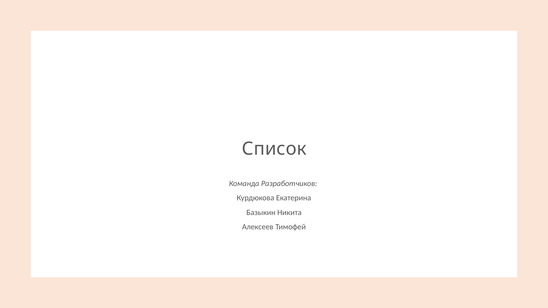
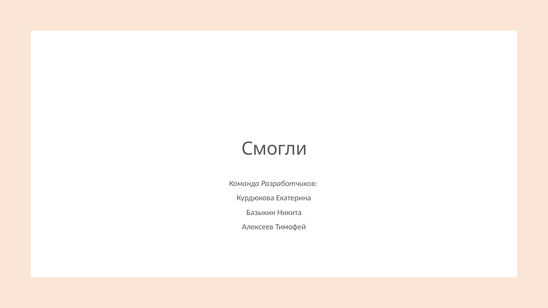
Список: Список -> Смогли (274, 149)
